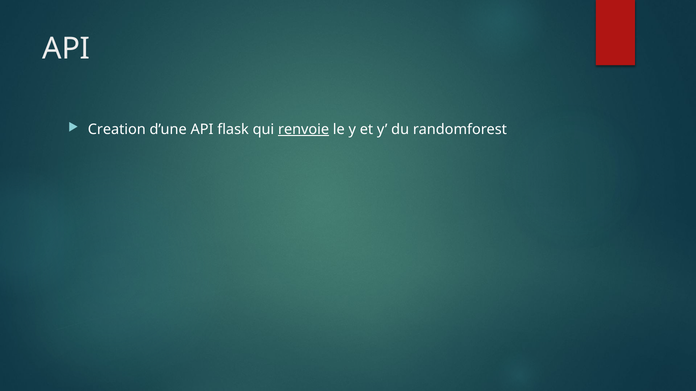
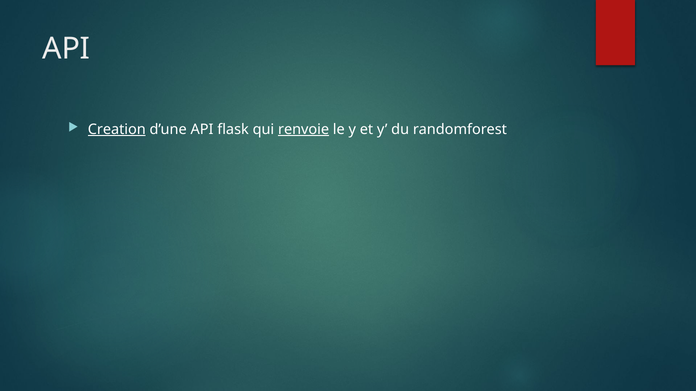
Creation underline: none -> present (117, 130)
